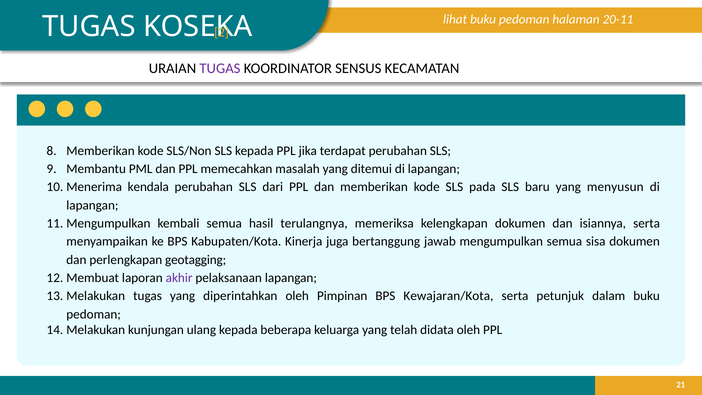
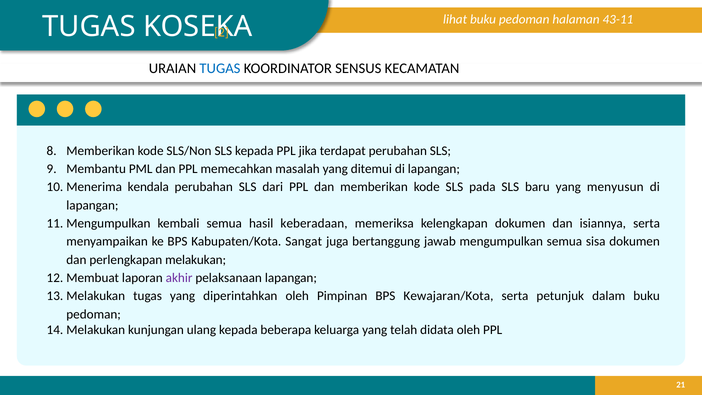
20-11: 20-11 -> 43-11 (618, 20)
TUGAS colour: purple -> blue (220, 69)
terulangnya: terulangnya -> keberadaan (314, 223)
Kinerja: Kinerja -> Sangat (304, 241)
geotagging: geotagging -> melakukan (196, 260)
